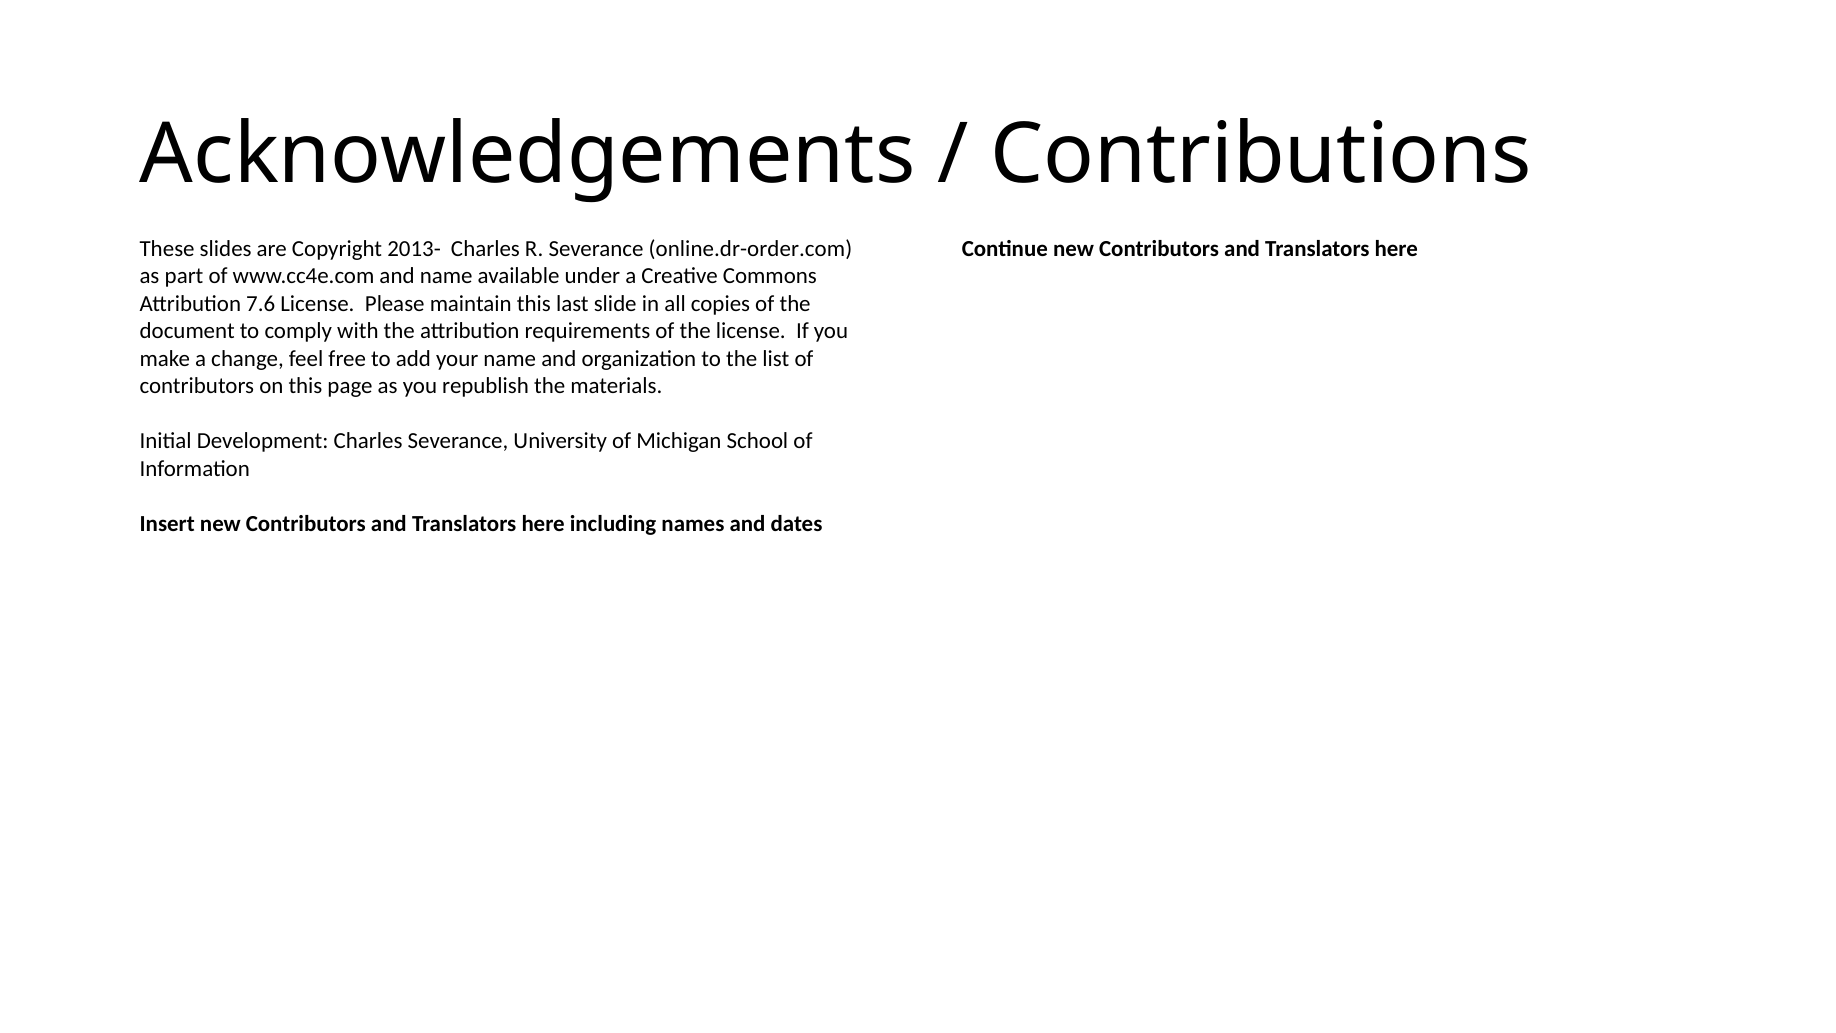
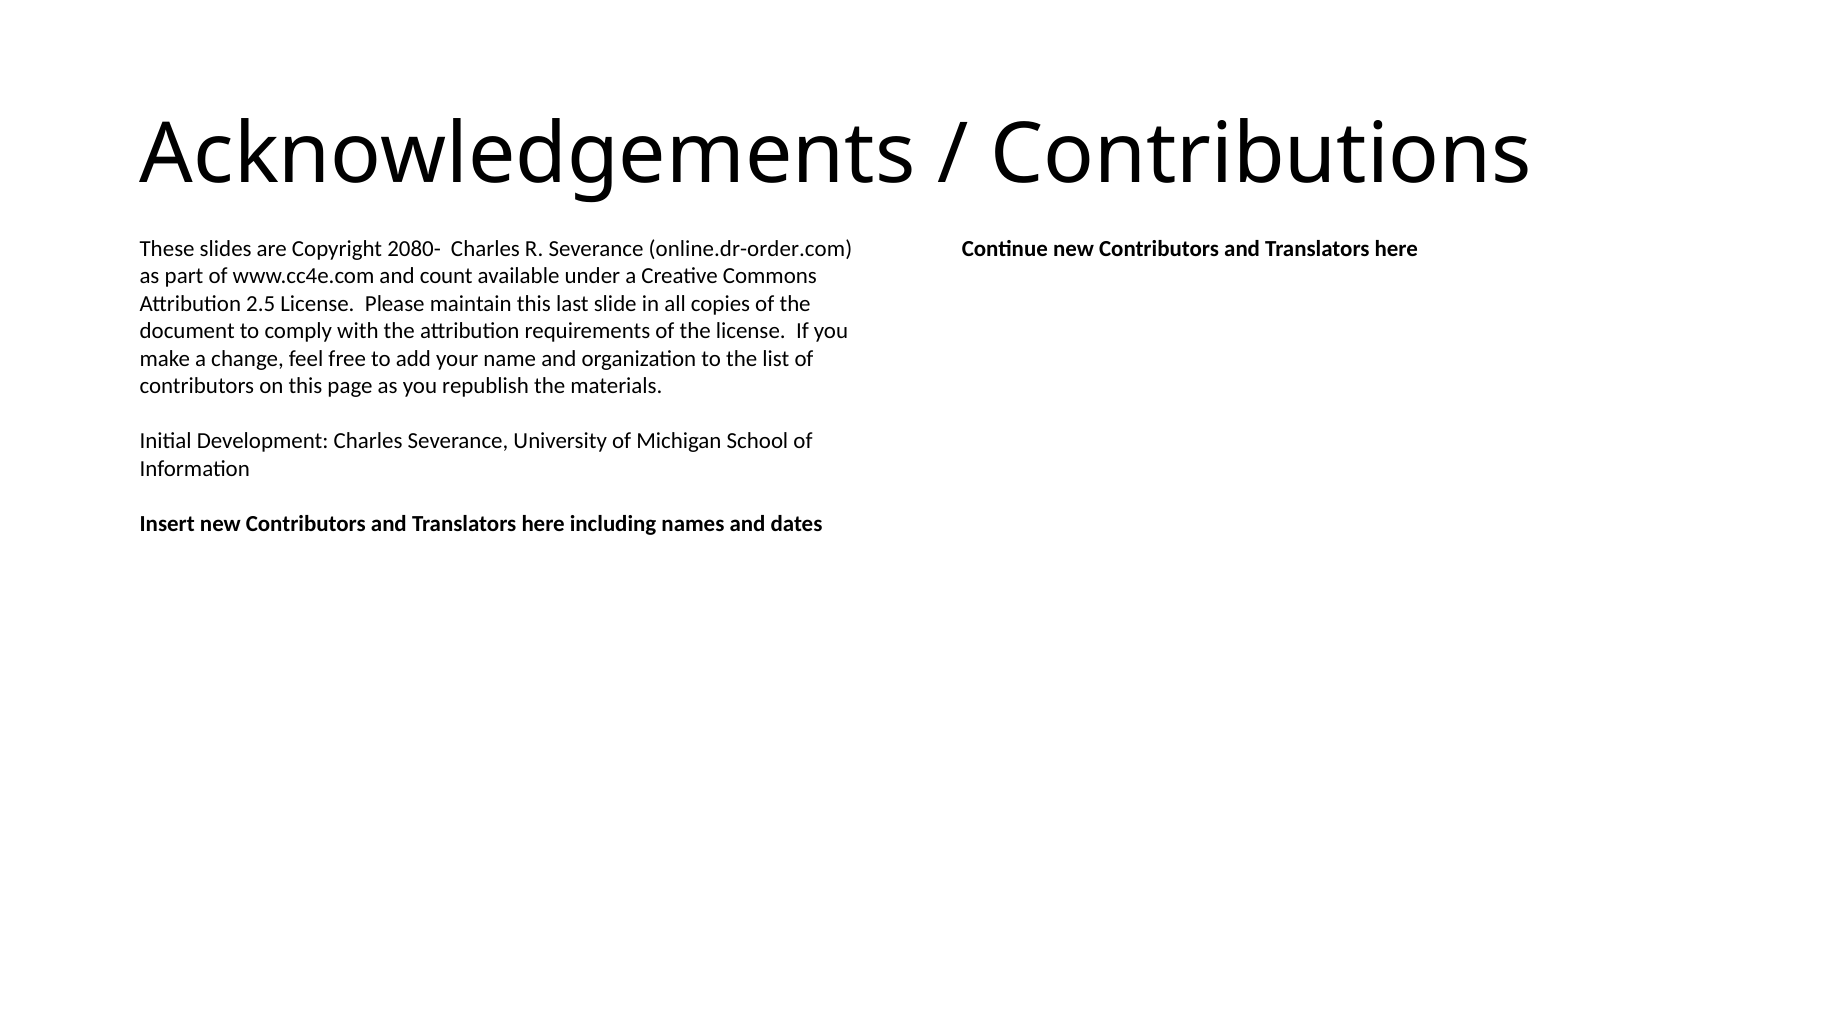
2013-: 2013- -> 2080- (414, 248)
and name: name -> count (446, 276)
7.6: 7.6 -> 2.5 (261, 303)
